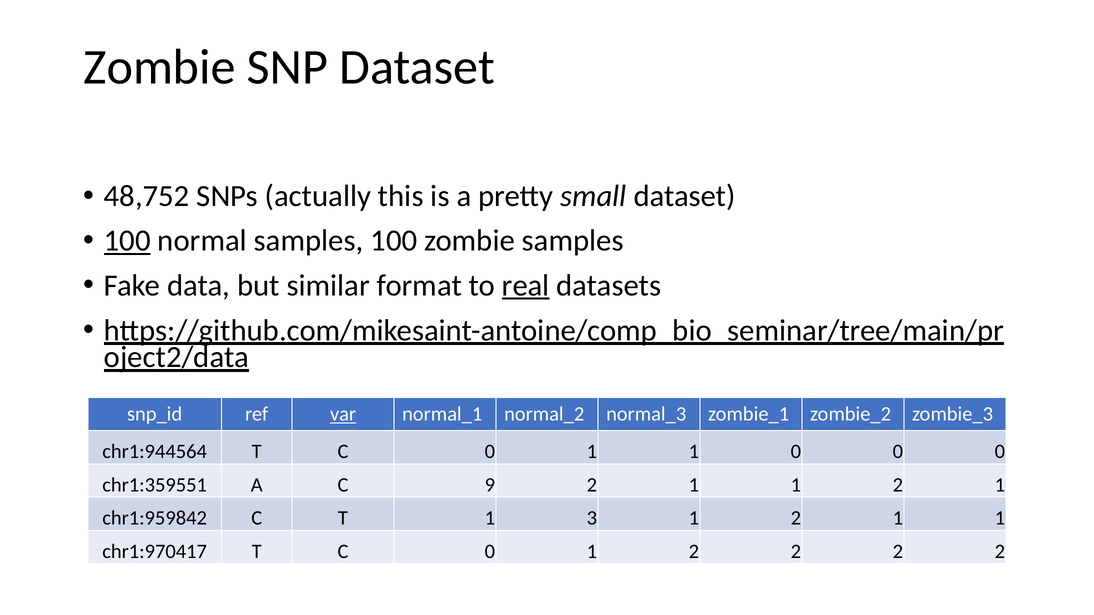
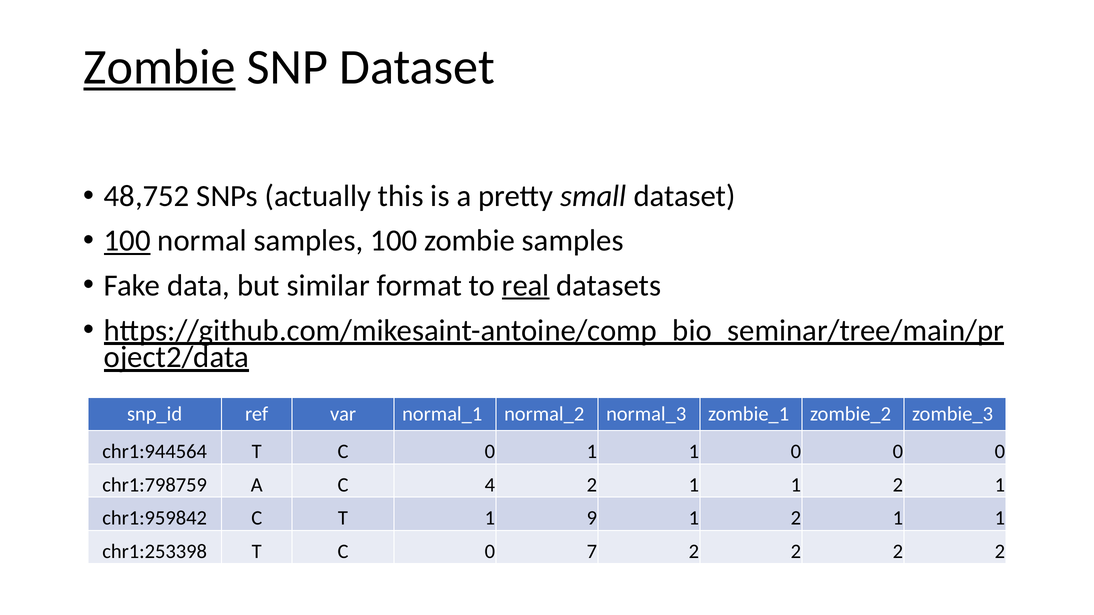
Zombie underline: none -> present (159, 67)
var underline: present -> none (343, 414)
chr1:359551: chr1:359551 -> chr1:798759 (155, 485)
9: 9 -> 4 (490, 485)
3: 3 -> 9 (592, 518)
chr1:970417: chr1:970417 -> chr1:253398 (155, 552)
1: 1 -> 7 (592, 552)
